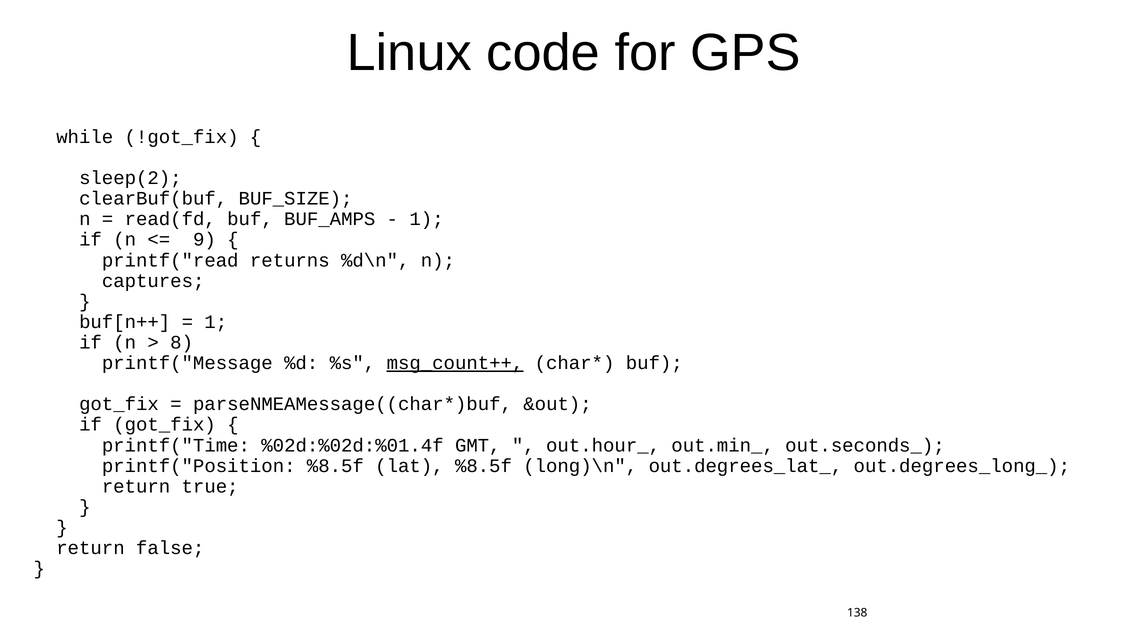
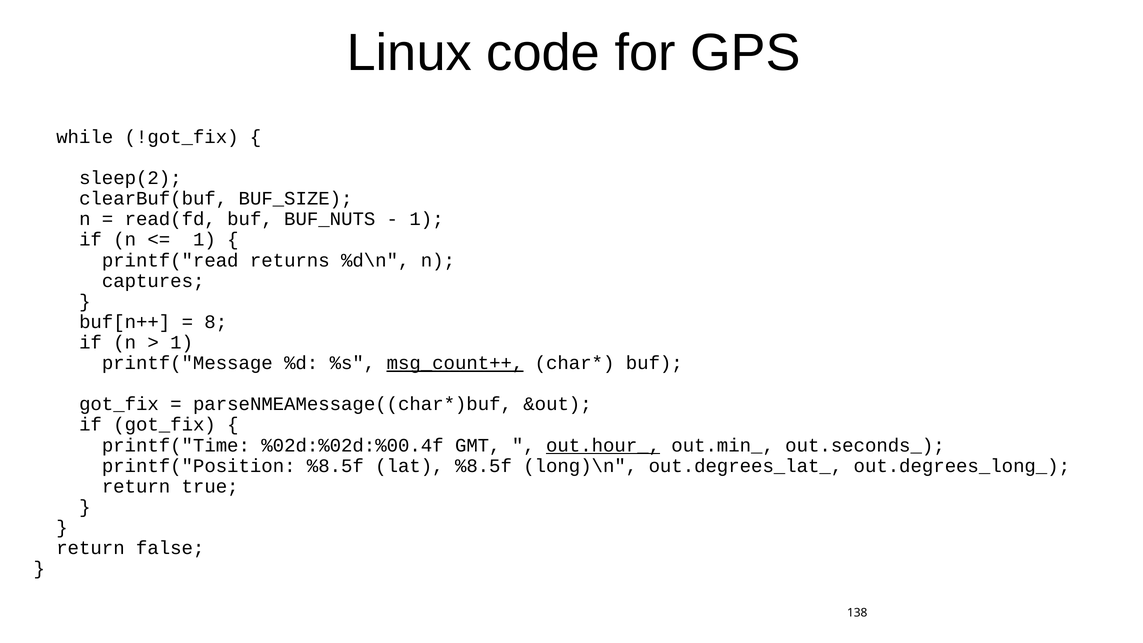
BUF_AMPS: BUF_AMPS -> BUF_NUTS (330, 219)
9: 9 -> 1 (204, 240)
1: 1 -> 8 (216, 322)
8: 8 -> 1 (182, 342)
%02d:%02d:%01.4f: %02d:%02d:%01.4f -> %02d:%02d:%00.4f (352, 445)
out.hour_ underline: none -> present (603, 445)
